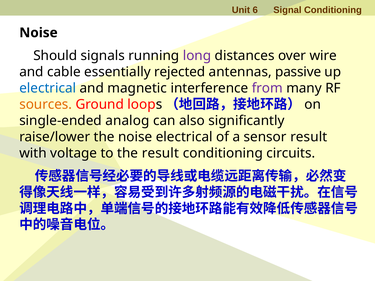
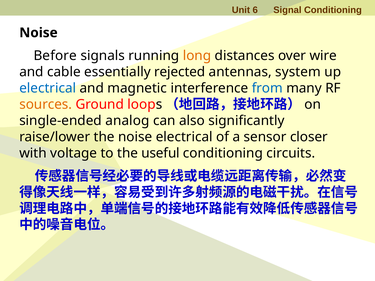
Should: Should -> Before (55, 56)
long colour: purple -> orange (197, 56)
passive: passive -> system (298, 72)
from colour: purple -> blue (267, 88)
sensor result: result -> closer (309, 137)
the result: result -> useful (161, 153)
